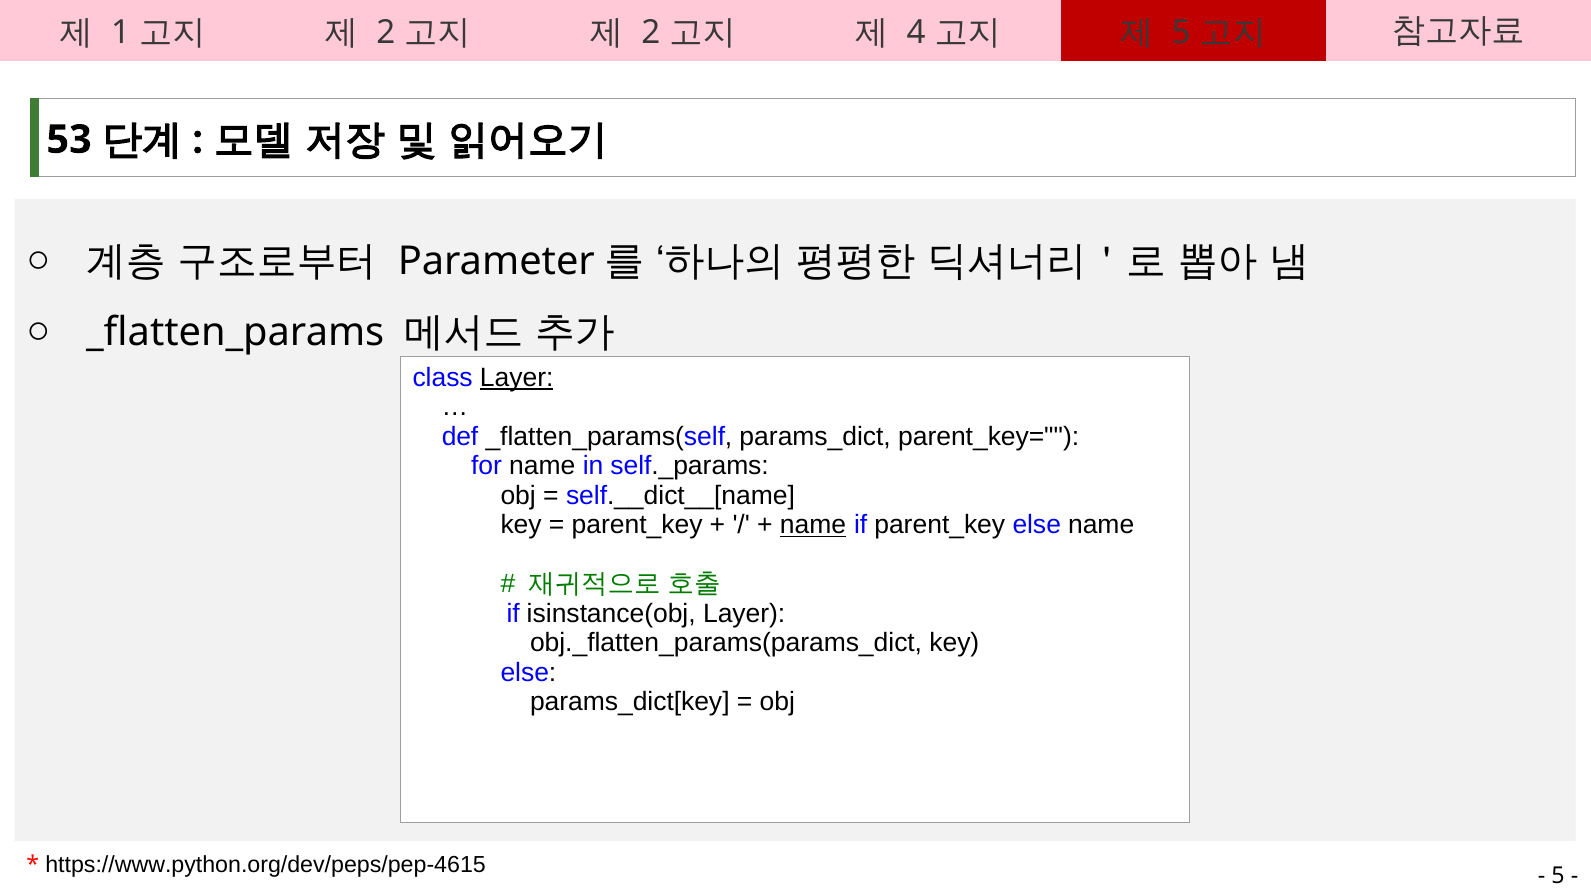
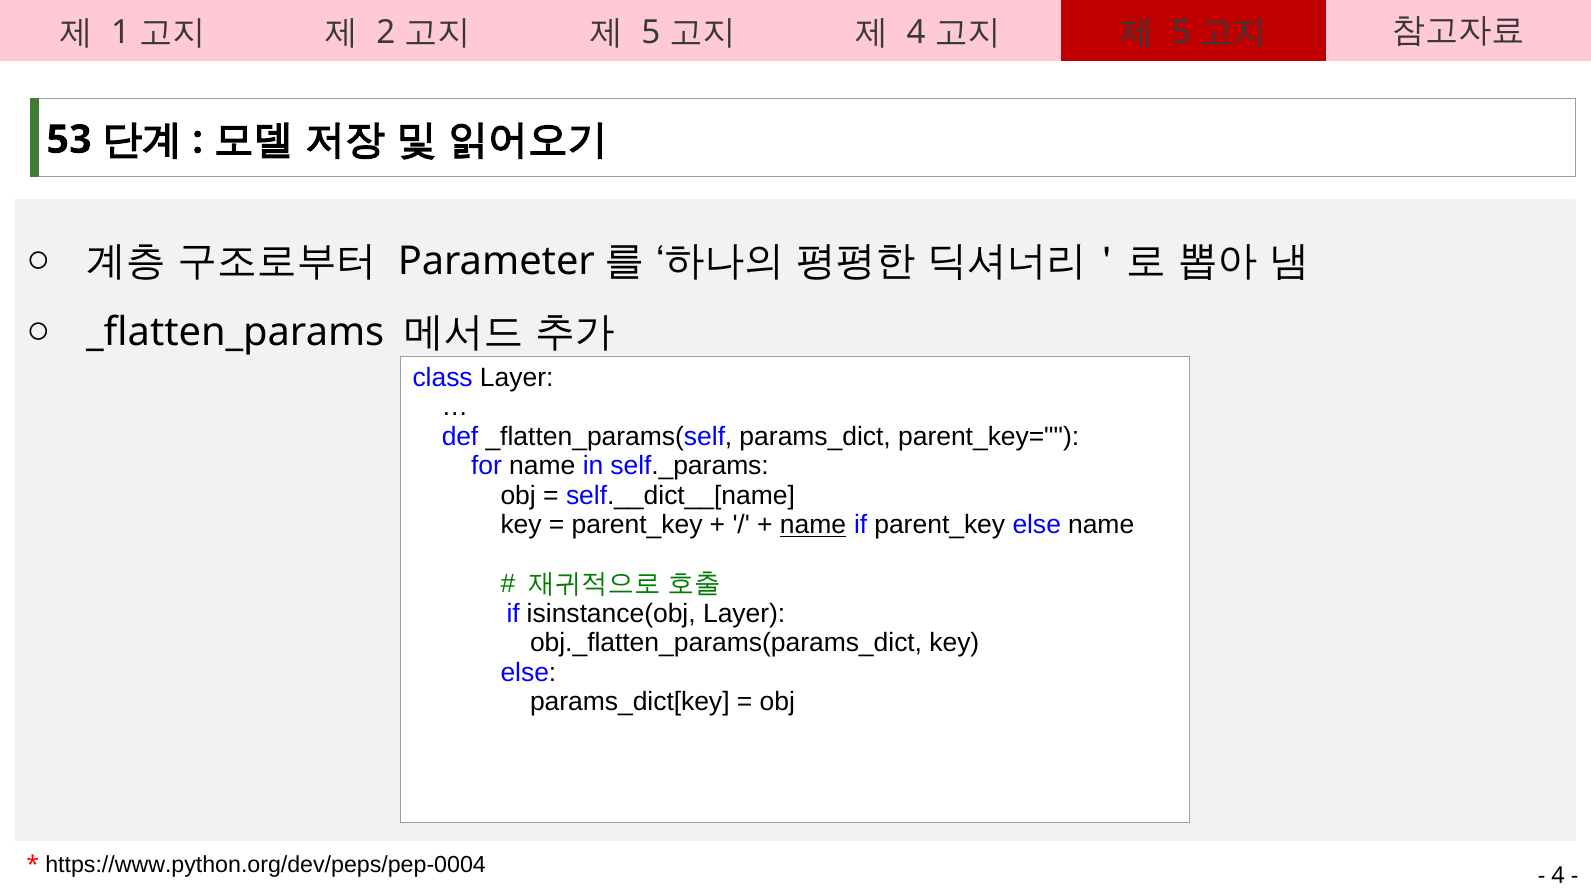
2: 2 -> 5 (651, 33)
Layer underline: present -> none (517, 378)
https://www.python.org/dev/peps/pep-4615: https://www.python.org/dev/peps/pep-4615 -> https://www.python.org/dev/peps/pep-0004 (266, 865)
5: 5 -> 4 (1558, 876)
